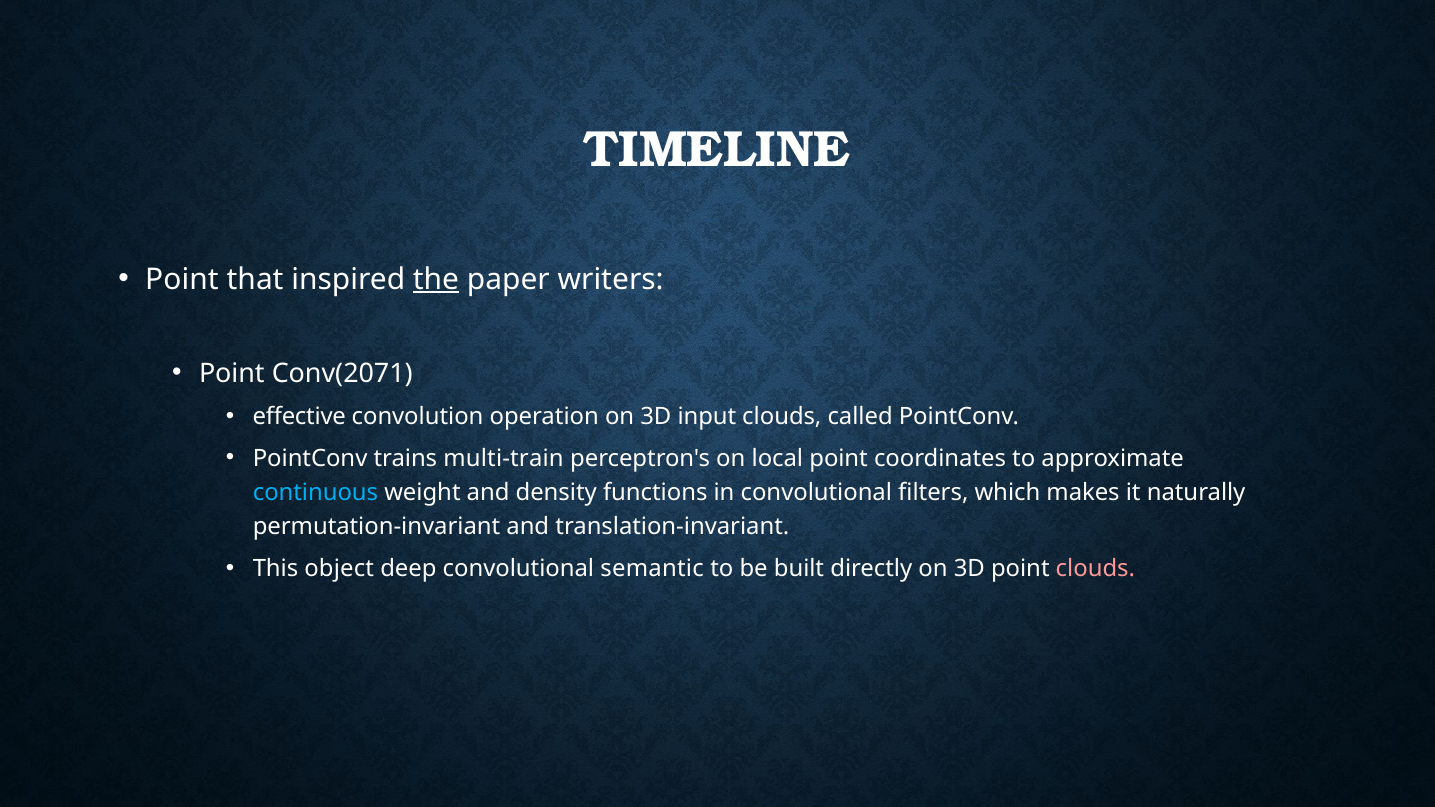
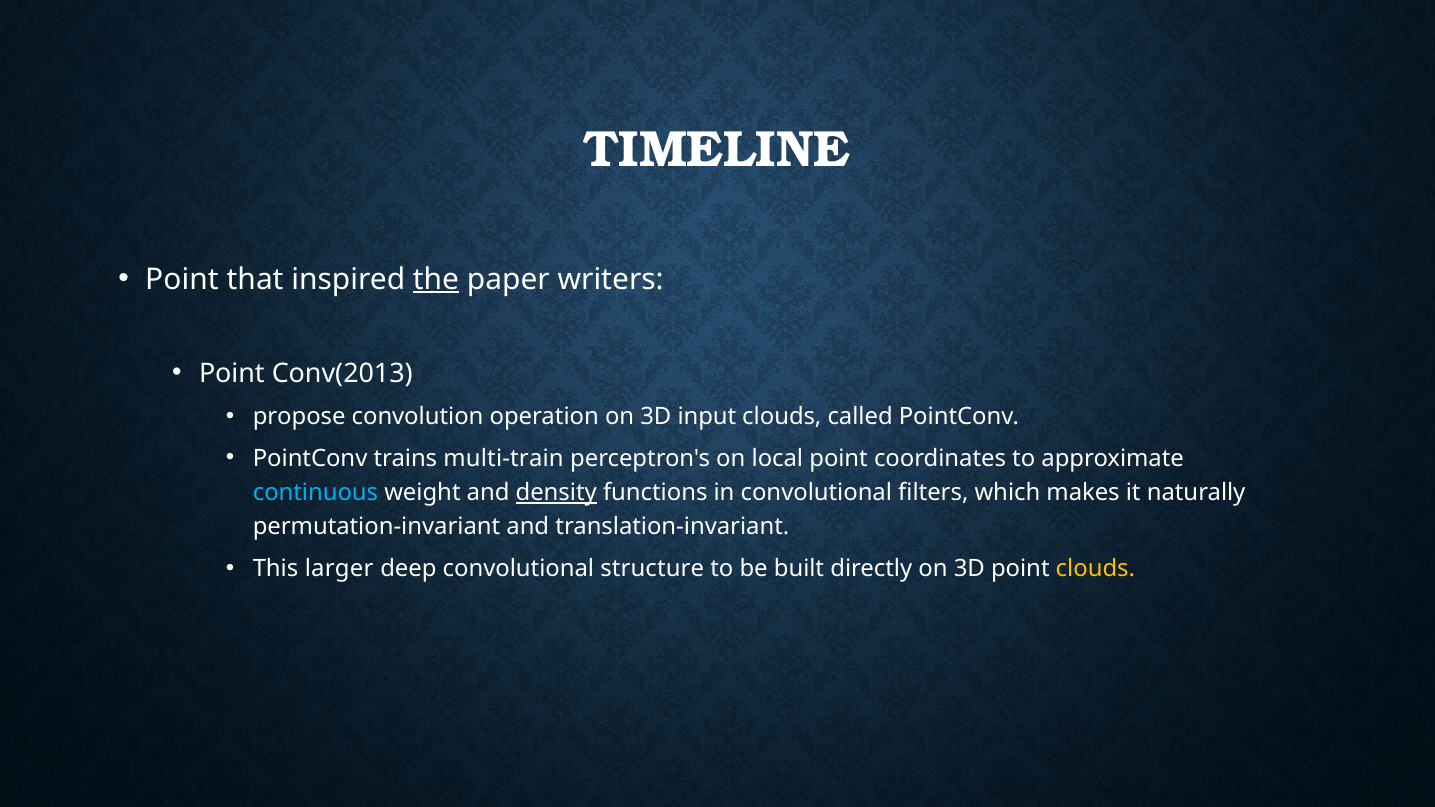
Conv(2071: Conv(2071 -> Conv(2013 (342, 373)
effective: effective -> propose (299, 417)
density underline: none -> present (556, 493)
object: object -> larger (339, 569)
semantic: semantic -> structure (652, 569)
clouds colour: pink -> yellow (1095, 569)
